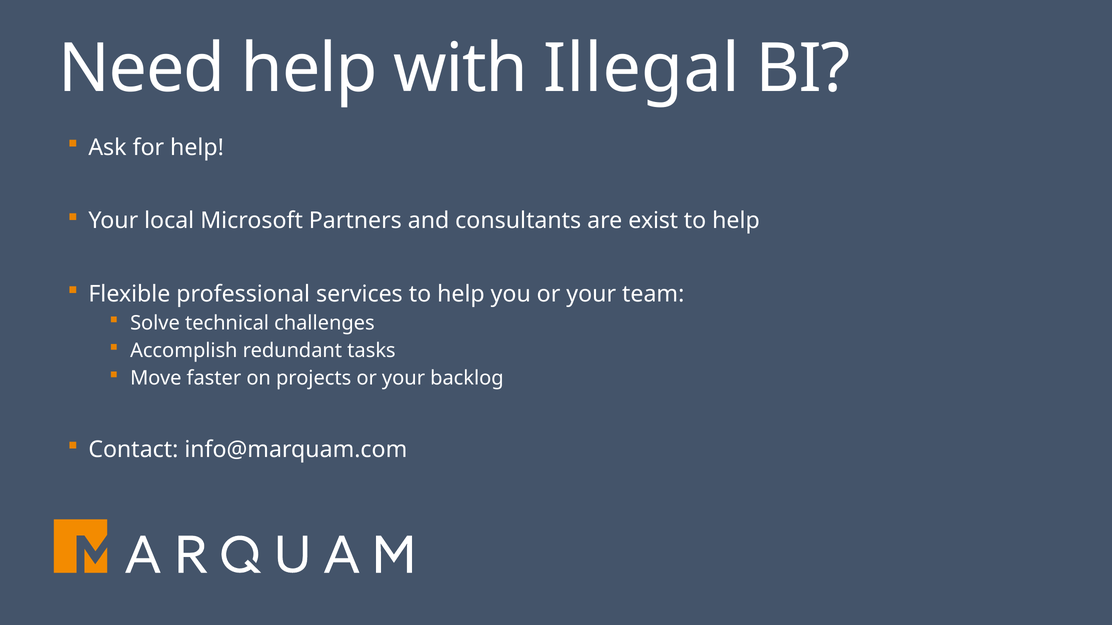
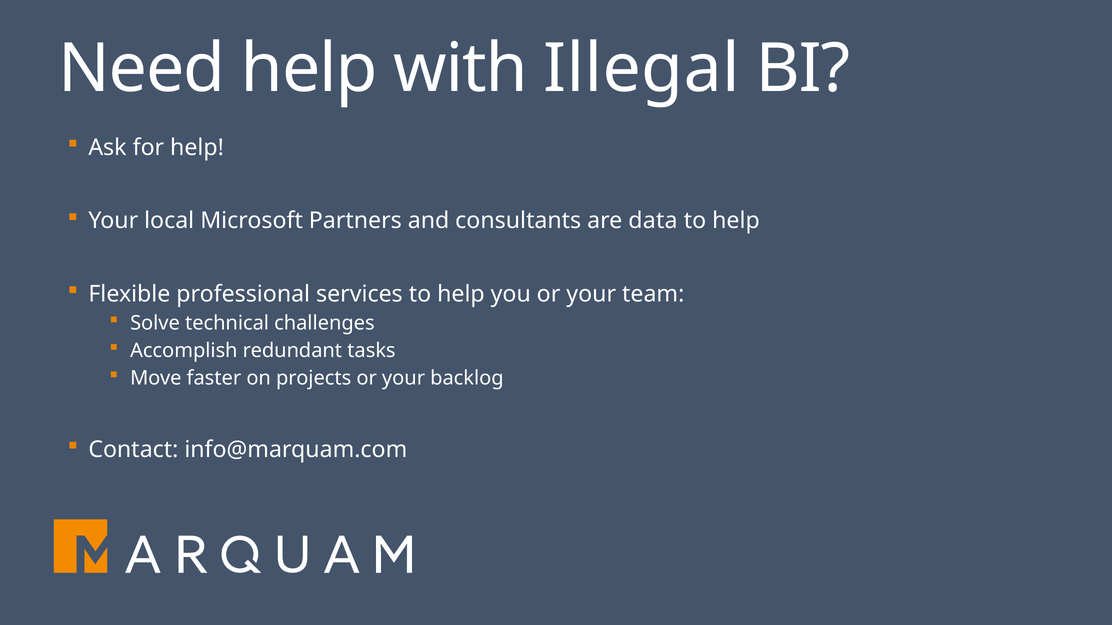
exist: exist -> data (653, 221)
